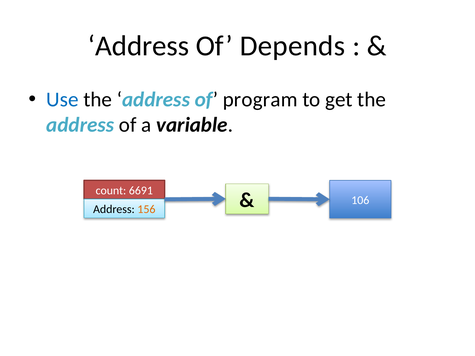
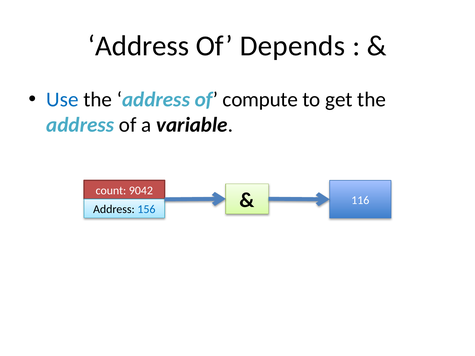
program: program -> compute (260, 100)
6691: 6691 -> 9042 (141, 191)
156 colour: orange -> blue (146, 209)
106: 106 -> 116 (360, 200)
